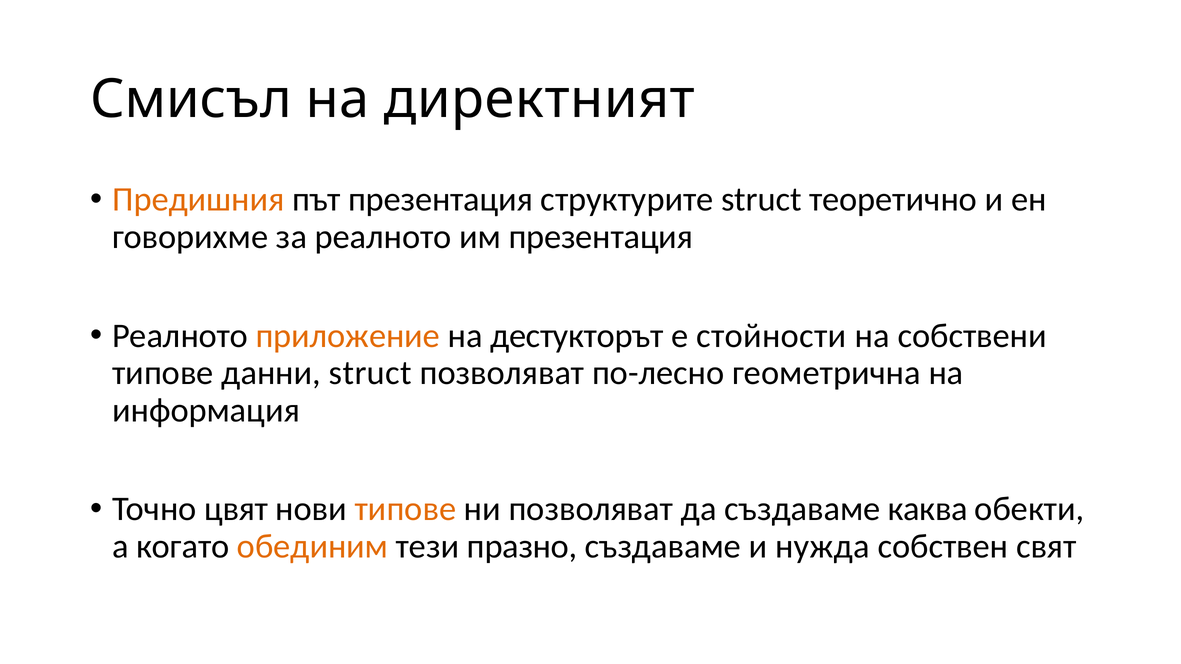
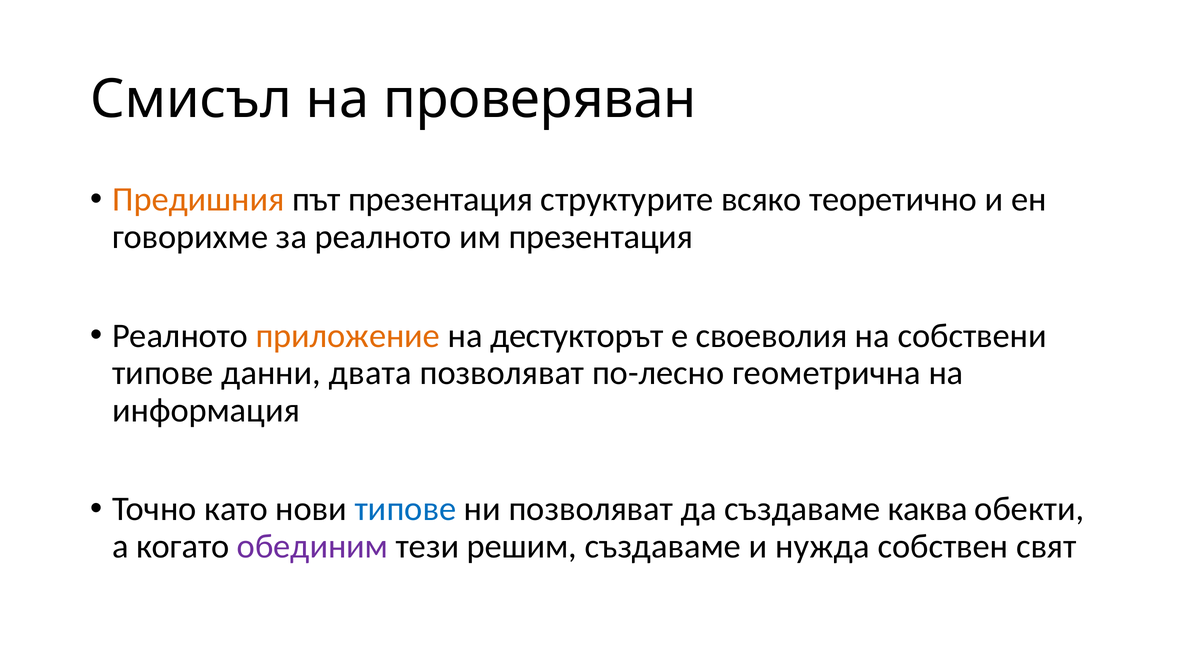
директният: директният -> проверяван (540, 99)
структурите struct: struct -> всяко (761, 200)
стойности: стойности -> своеволия (772, 336)
данни struct: struct -> двата (370, 373)
цвят: цвят -> като (236, 509)
типове colour: orange -> blue (405, 509)
обединим colour: orange -> purple (313, 547)
празно: празно -> решим (522, 547)
